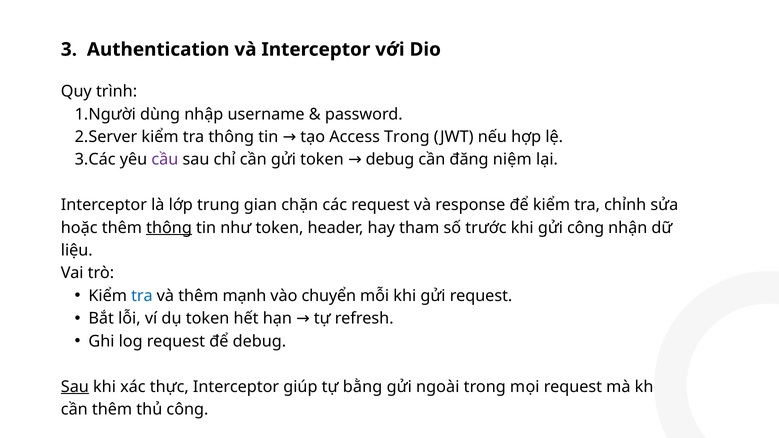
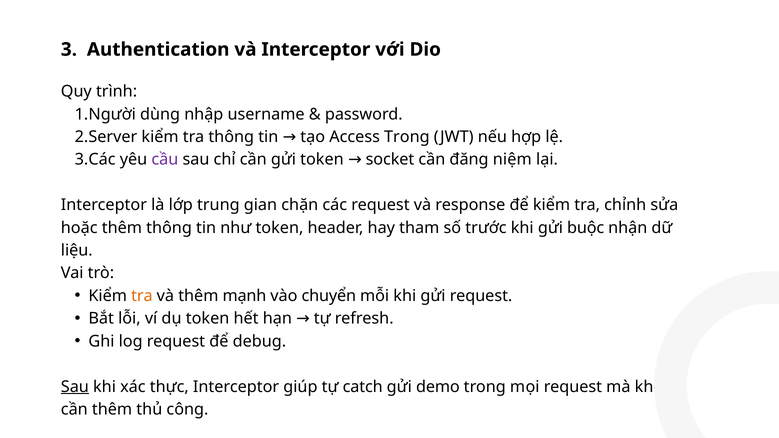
token debug: debug -> socket (390, 160)
thông underline: present -> none (169, 228)
gửi công: công -> buộc (586, 228)
tra colour: blue -> orange (142, 296)
bằng: bằng -> catch (363, 387)
ngoài: ngoài -> demo (438, 387)
